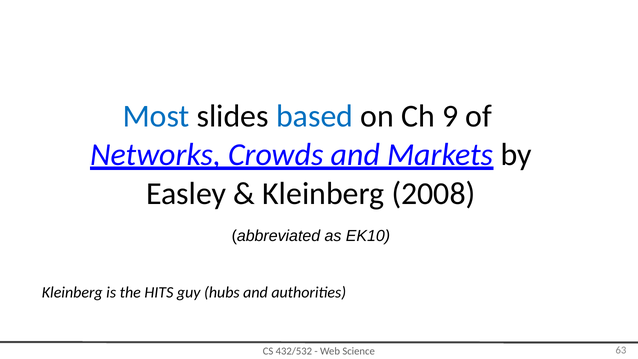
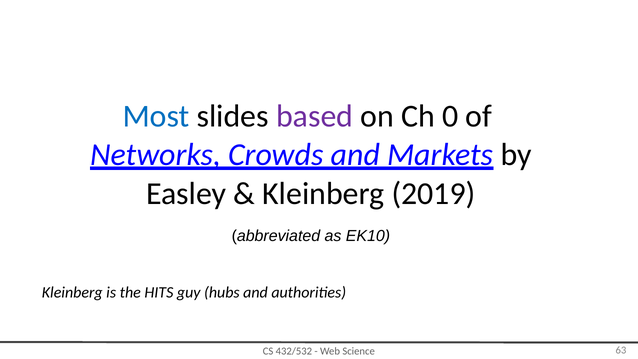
based colour: blue -> purple (315, 116)
9: 9 -> 0 (450, 116)
2008: 2008 -> 2019 (433, 194)
